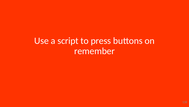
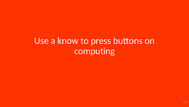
script: script -> know (68, 41)
remember: remember -> computing (95, 51)
